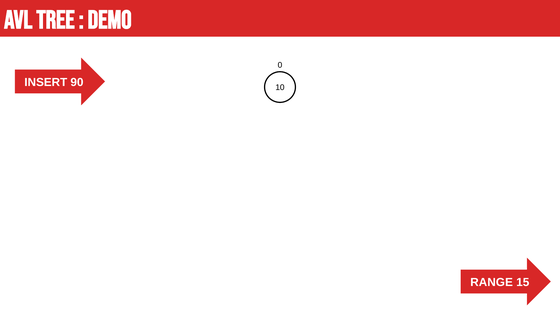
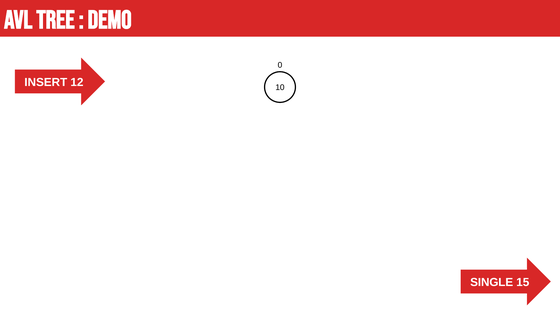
90: 90 -> 12 (77, 82)
RANGE: RANGE -> SINGLE (492, 282)
